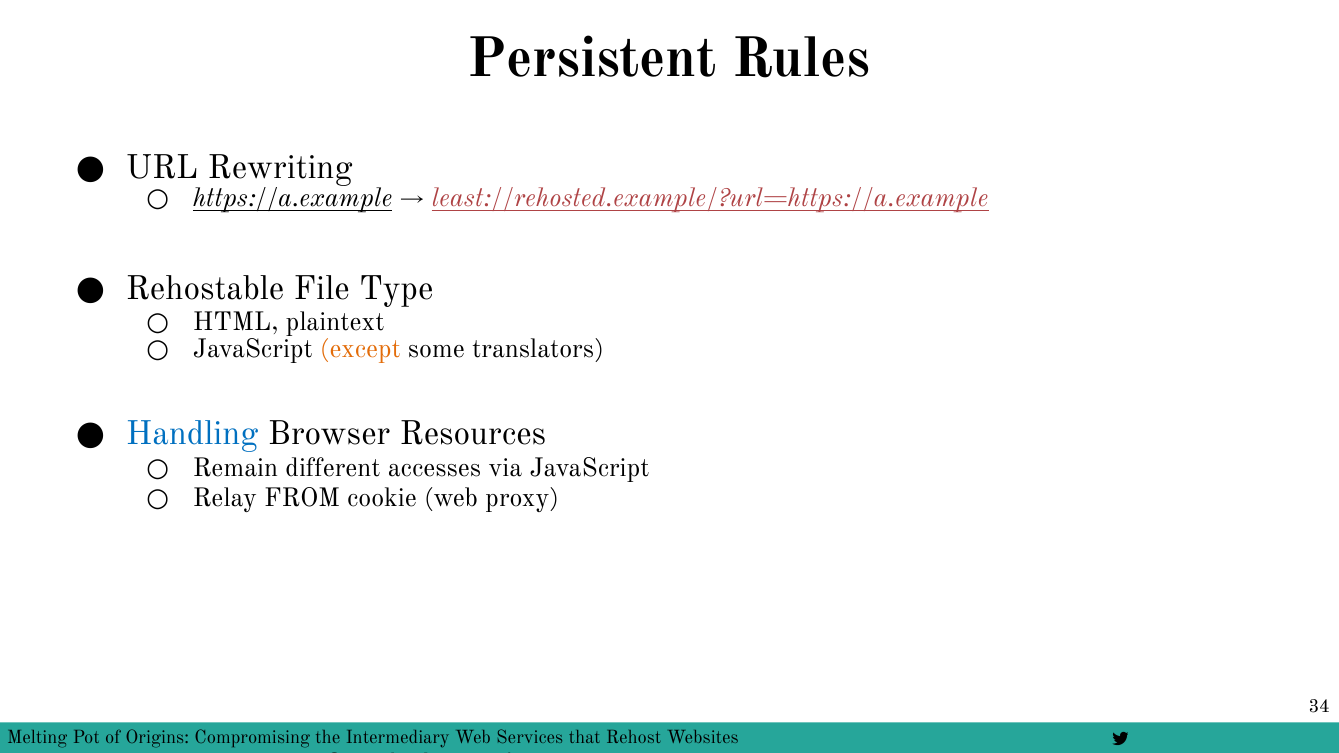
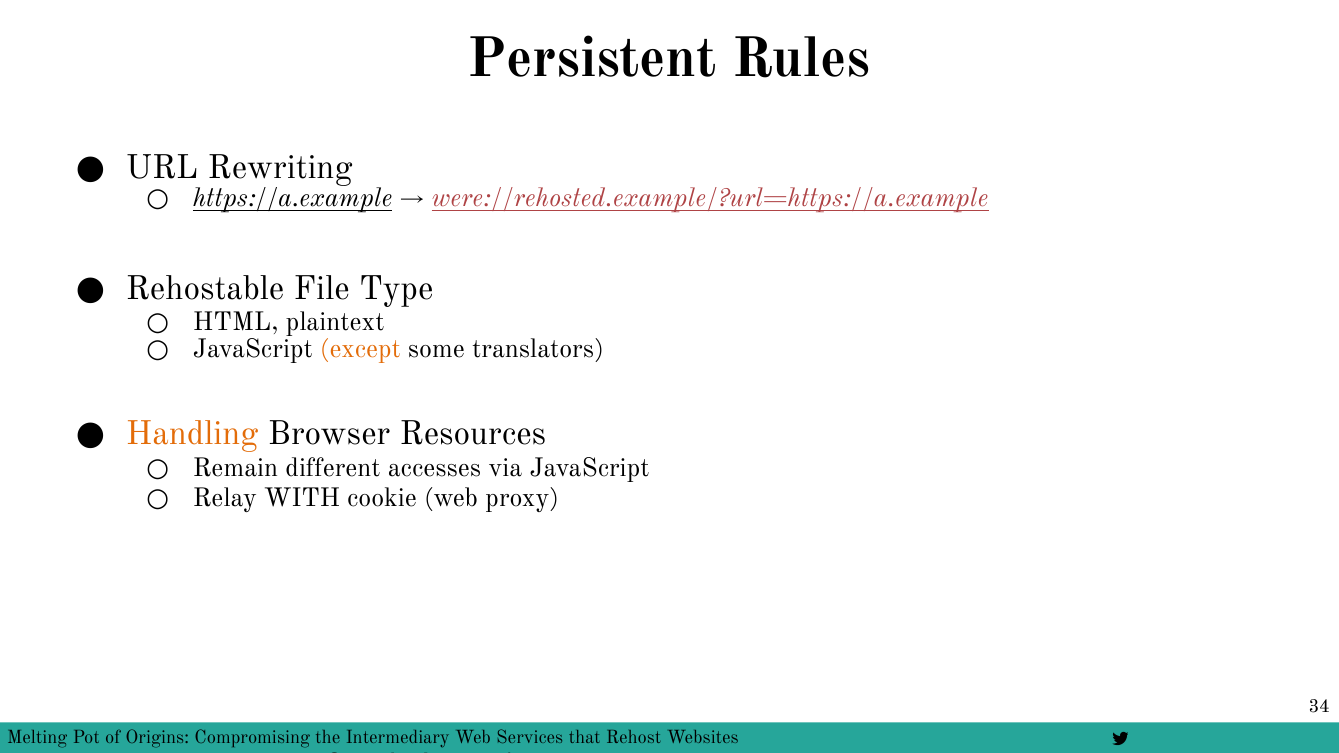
least://rehosted.example/?url=https://a.example: least://rehosted.example/?url=https://a.example -> were://rehosted.example/?url=https://a.example (710, 198)
Handling colour: blue -> orange (192, 434)
FROM: FROM -> WITH (302, 498)
